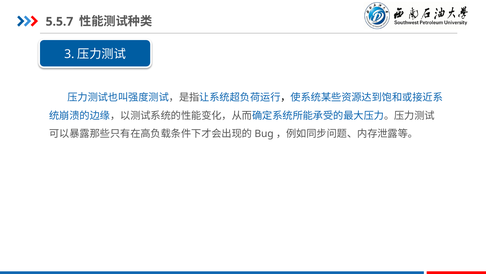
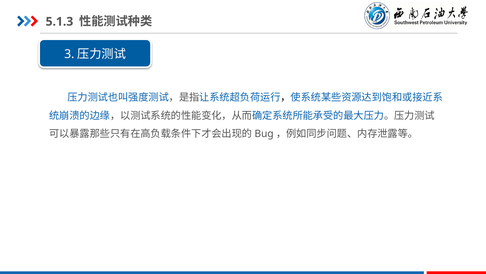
5.5.7: 5.5.7 -> 5.1.3 (59, 22)
